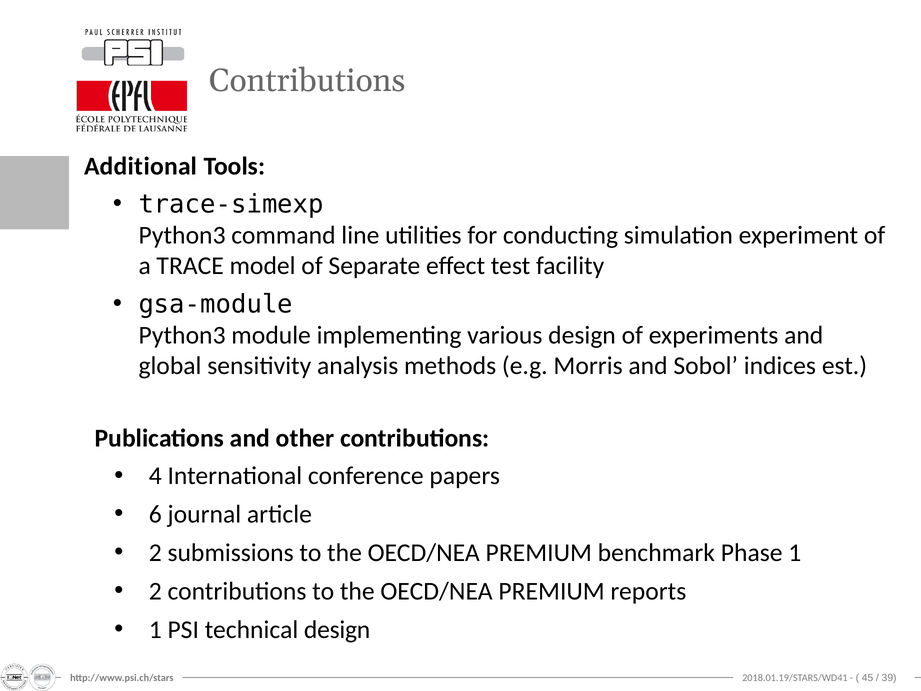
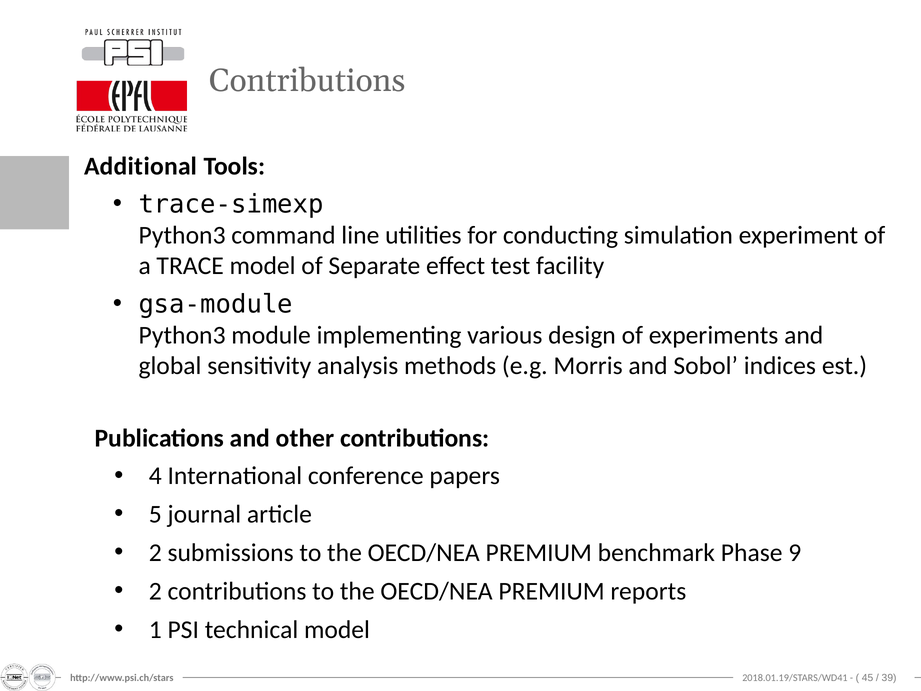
6: 6 -> 5 (155, 514)
Phase 1: 1 -> 9 (795, 553)
technical design: design -> model (337, 629)
